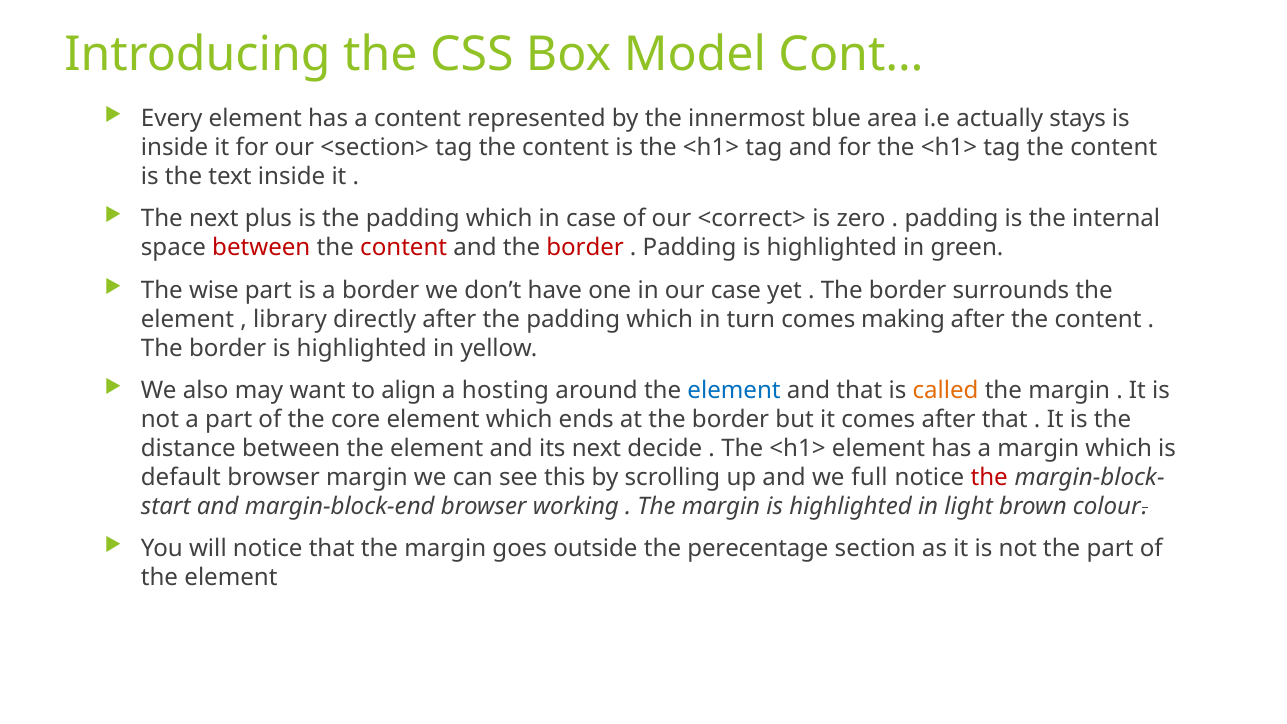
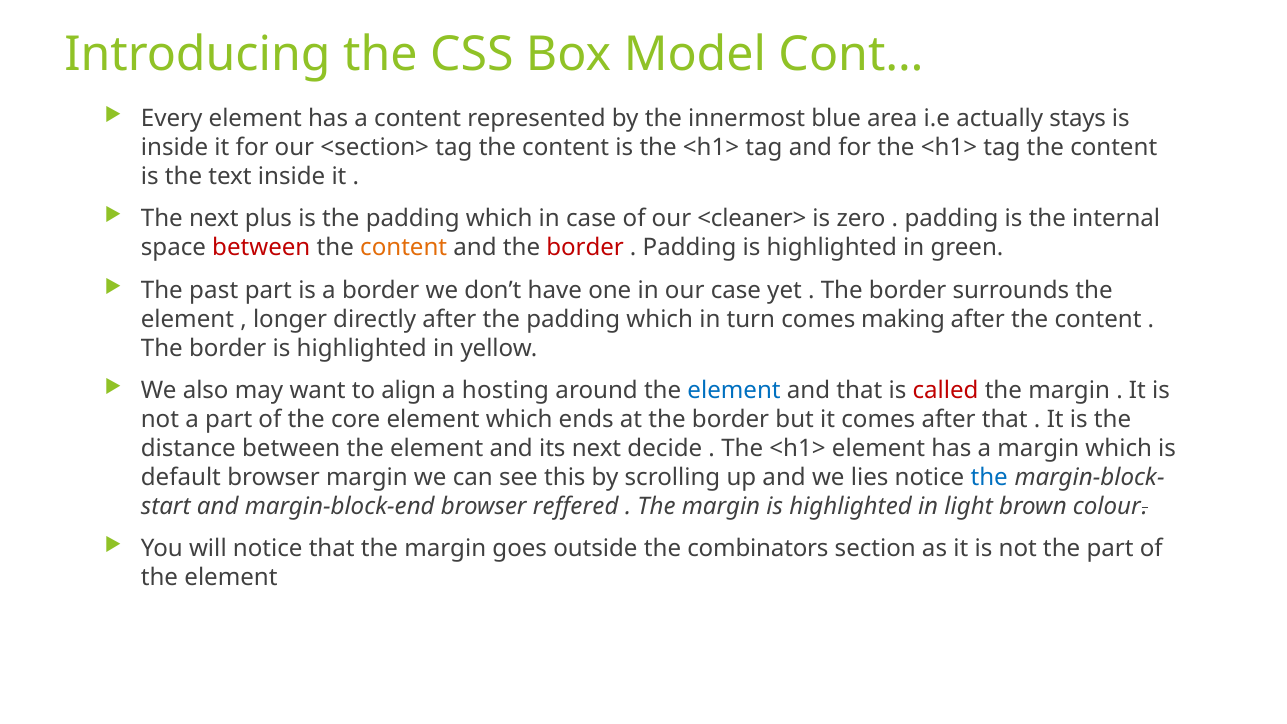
<correct>: <correct> -> <cleaner> (752, 219)
content colour: red -> orange (404, 248)
wise: wise -> past (214, 290)
library: library -> longer (290, 319)
called colour: orange -> red (946, 391)
full: full -> lies (870, 477)
the colour: red -> blue (989, 477)
working: working -> reffered (576, 506)
perecentage: perecentage -> combinators (758, 549)
